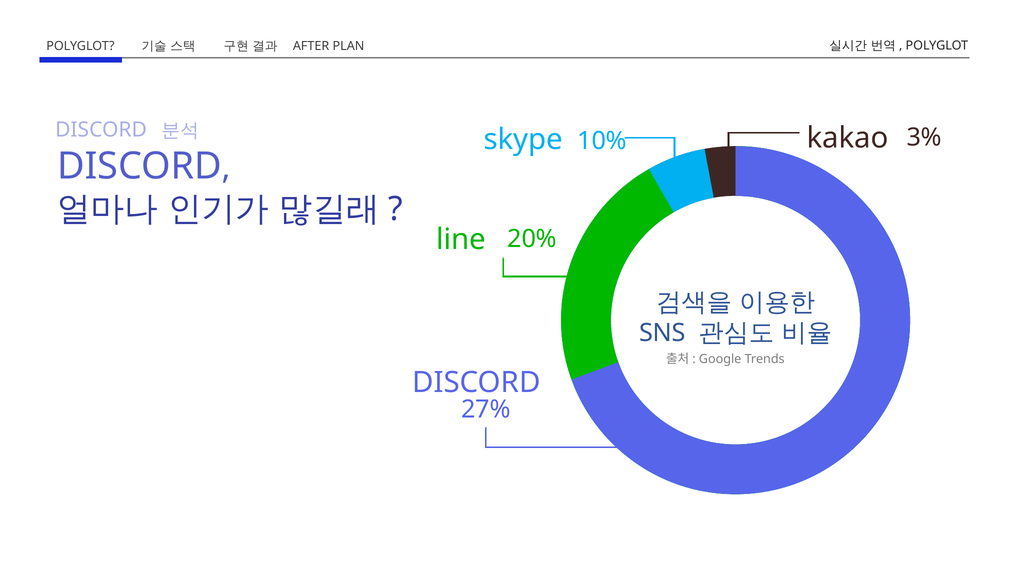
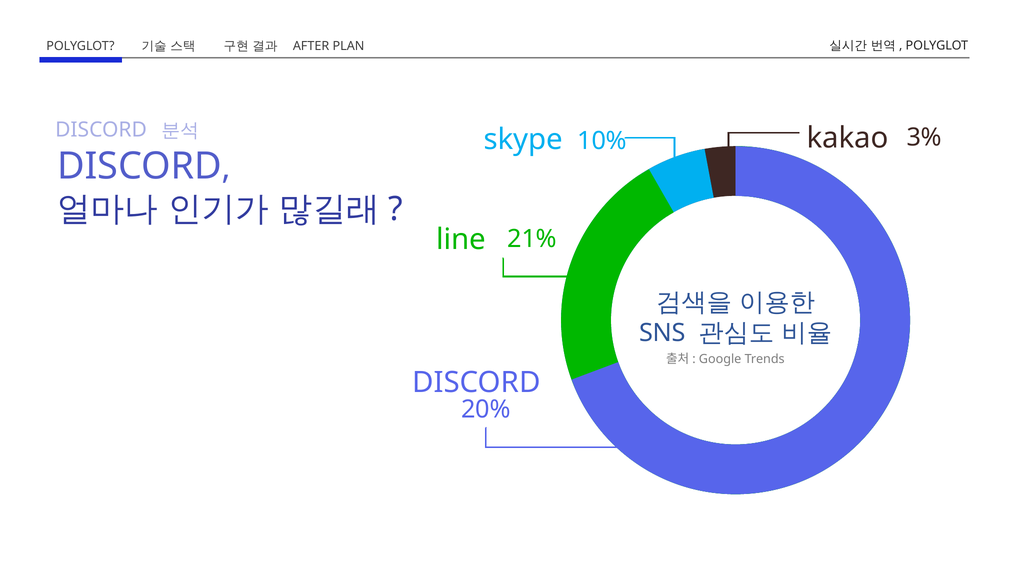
20%: 20% -> 21% (532, 239)
27%: 27% -> 20% (486, 410)
